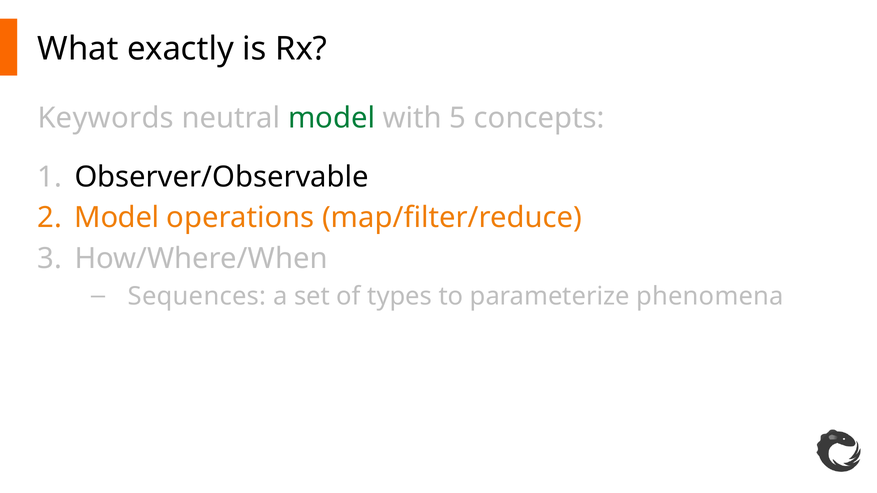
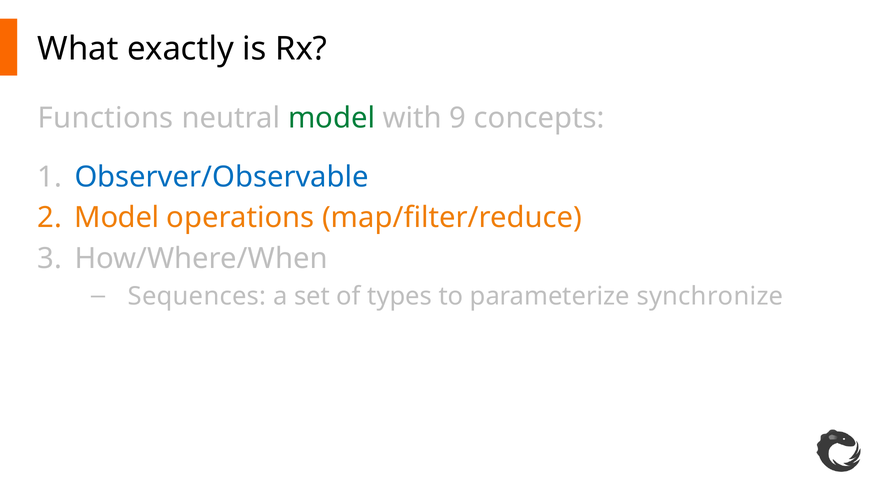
Keywords: Keywords -> Functions (106, 118)
5: 5 -> 9 (458, 118)
Observer/Observable colour: black -> blue (222, 177)
phenomena: phenomena -> synchronize (710, 297)
